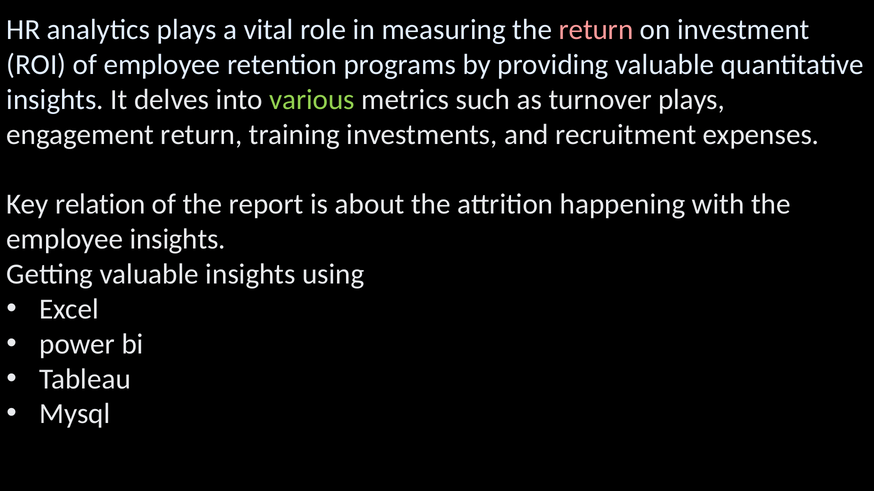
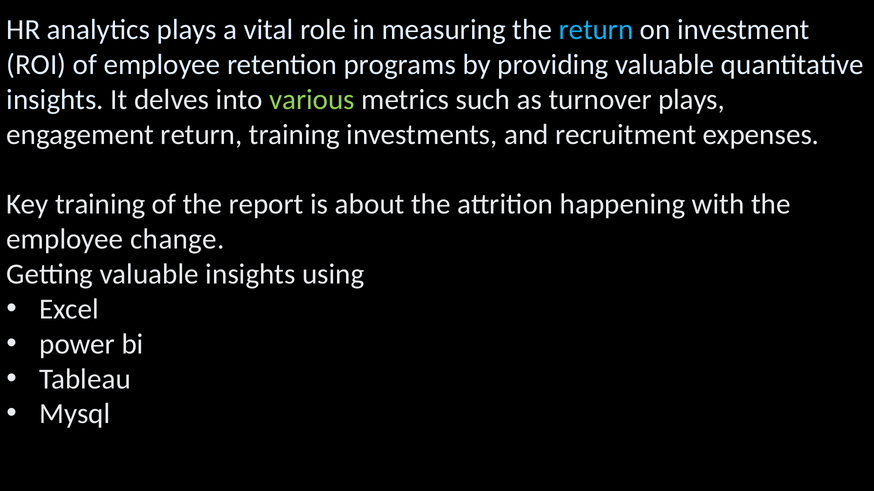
return colour: pink -> light blue (596, 30)
Key relation: relation -> training (100, 205)
employee insights: insights -> change (177, 240)
